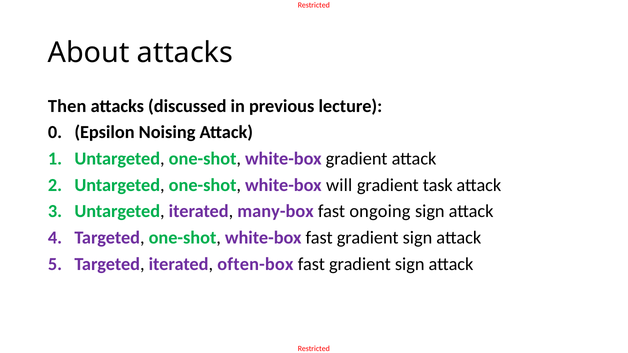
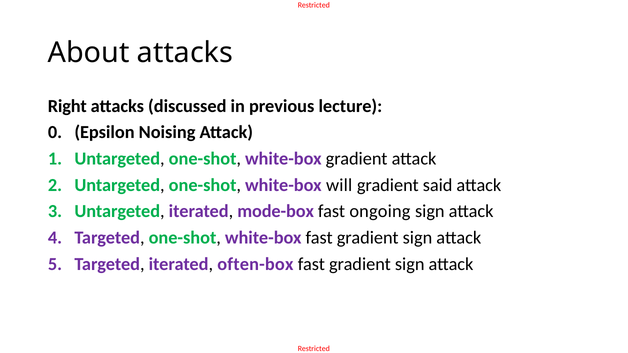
Then: Then -> Right (67, 106)
task: task -> said (438, 185)
many-box: many-box -> mode-box (276, 212)
